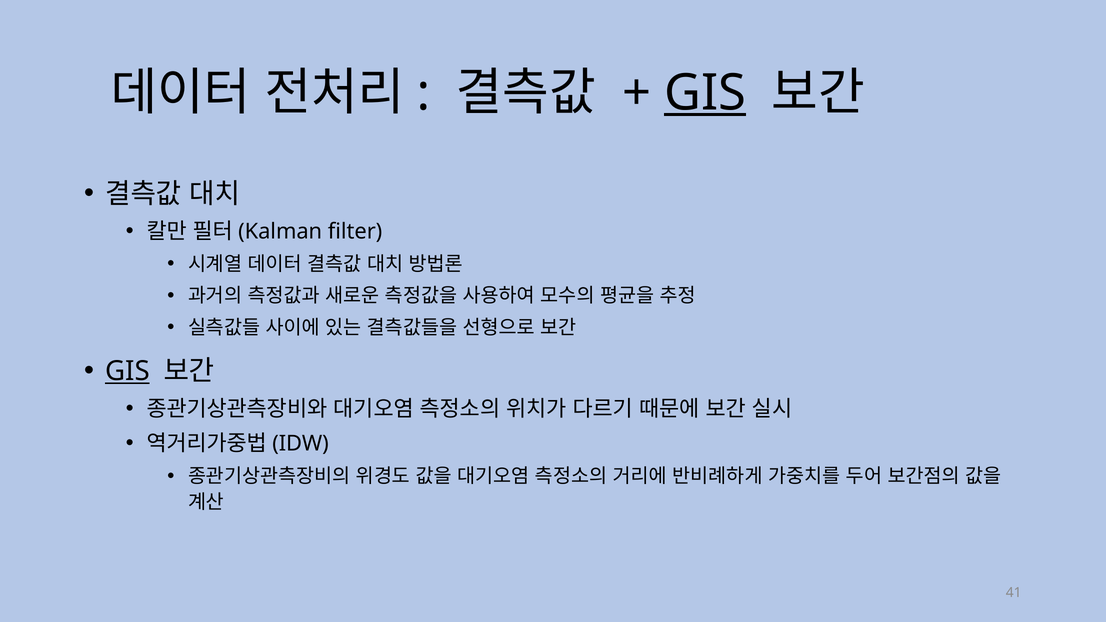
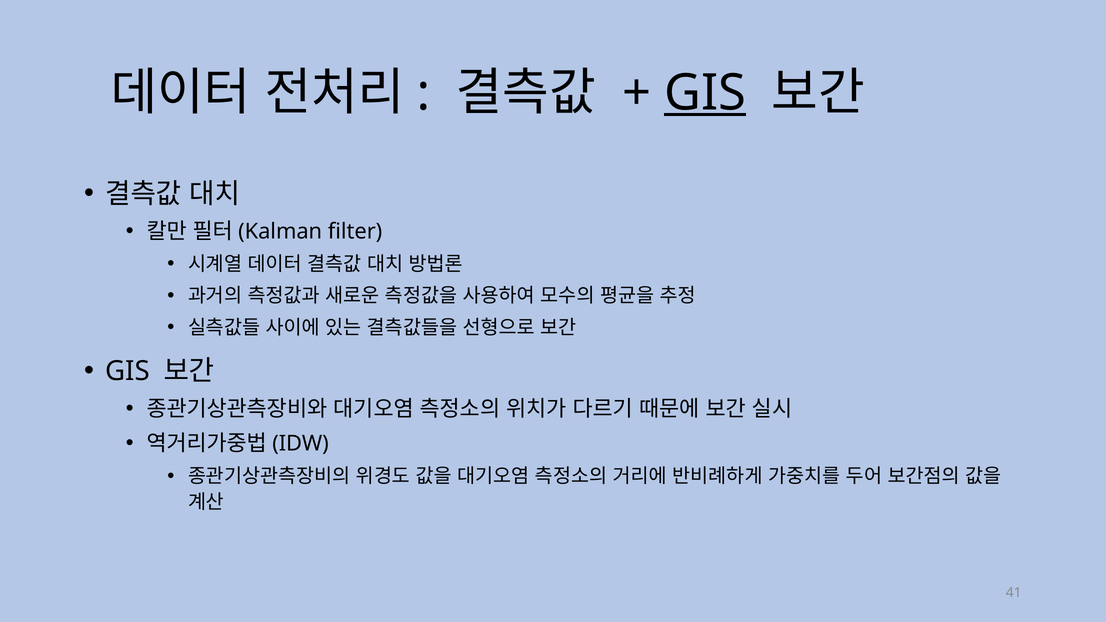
GIS underline: present -> none (127, 371)
